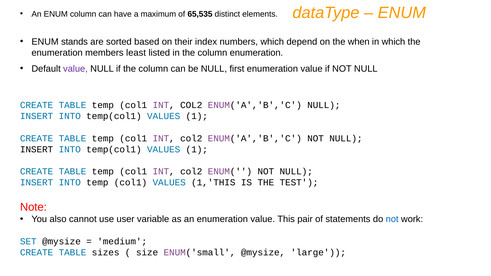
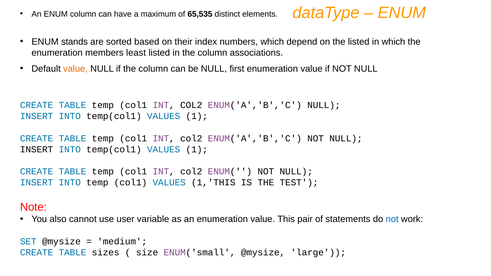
the when: when -> listed (359, 42)
column enumeration: enumeration -> associations (256, 53)
value colour: purple -> orange (75, 69)
